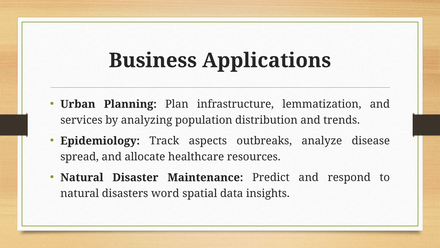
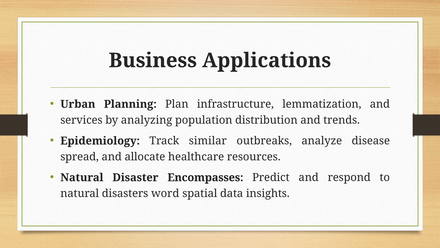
aspects: aspects -> similar (208, 141)
Maintenance: Maintenance -> Encompasses (205, 177)
